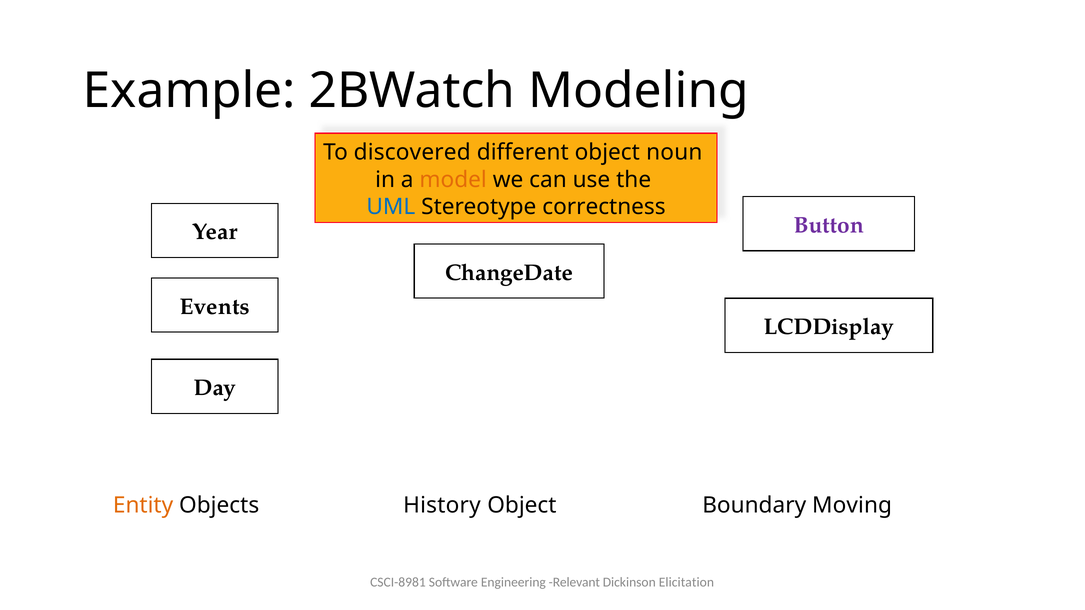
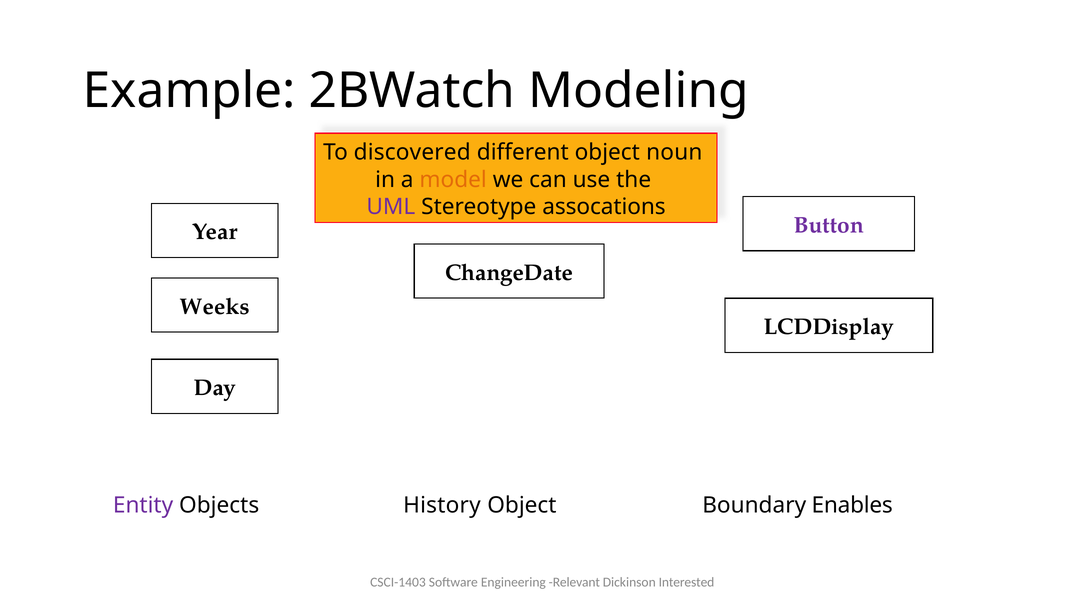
UML colour: blue -> purple (391, 207)
correctness: correctness -> assocations (604, 207)
Events: Events -> Weeks (215, 307)
Entity colour: orange -> purple (143, 506)
Moving: Moving -> Enables (852, 506)
CSCI-8981: CSCI-8981 -> CSCI-1403 (398, 583)
Elicitation: Elicitation -> Interested (687, 583)
